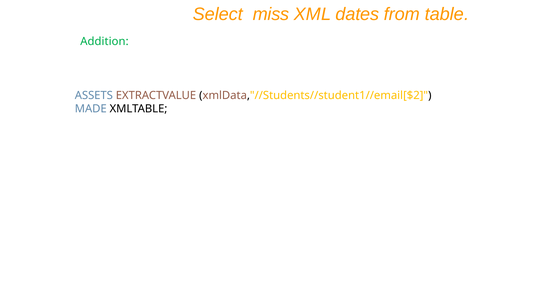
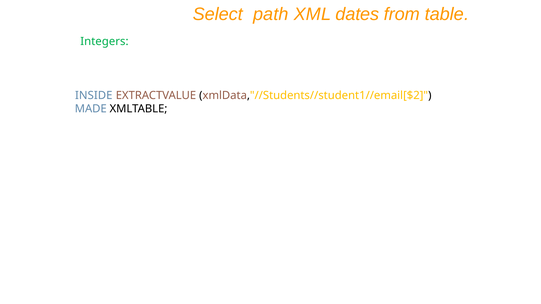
miss: miss -> path (271, 14)
Addition: Addition -> Integers (104, 42)
ASSETS: ASSETS -> INSIDE (94, 95)
